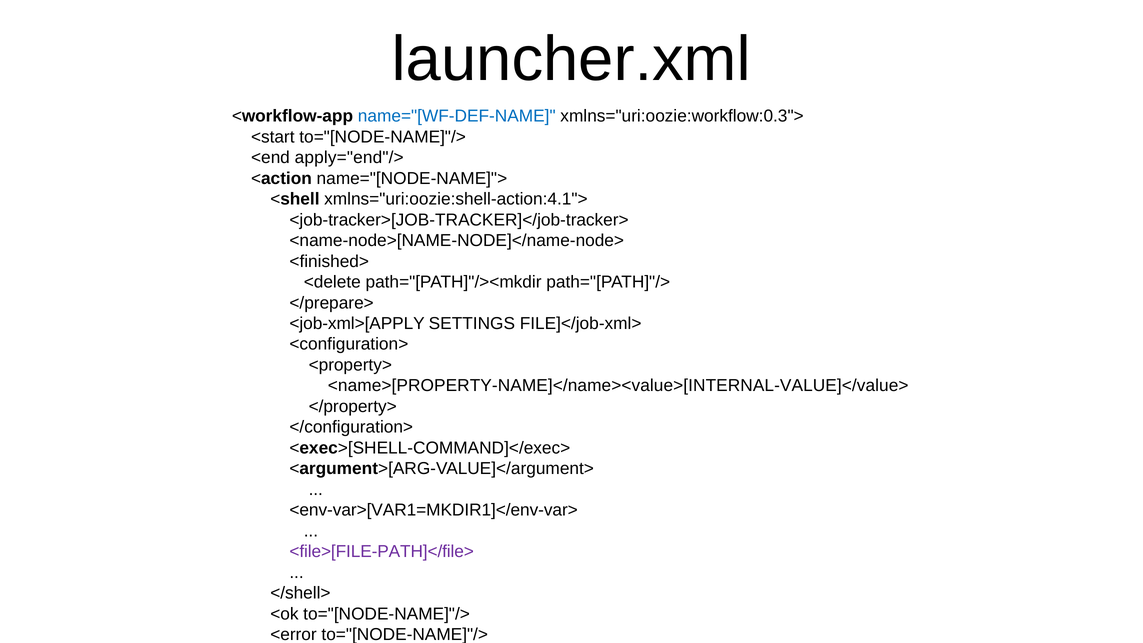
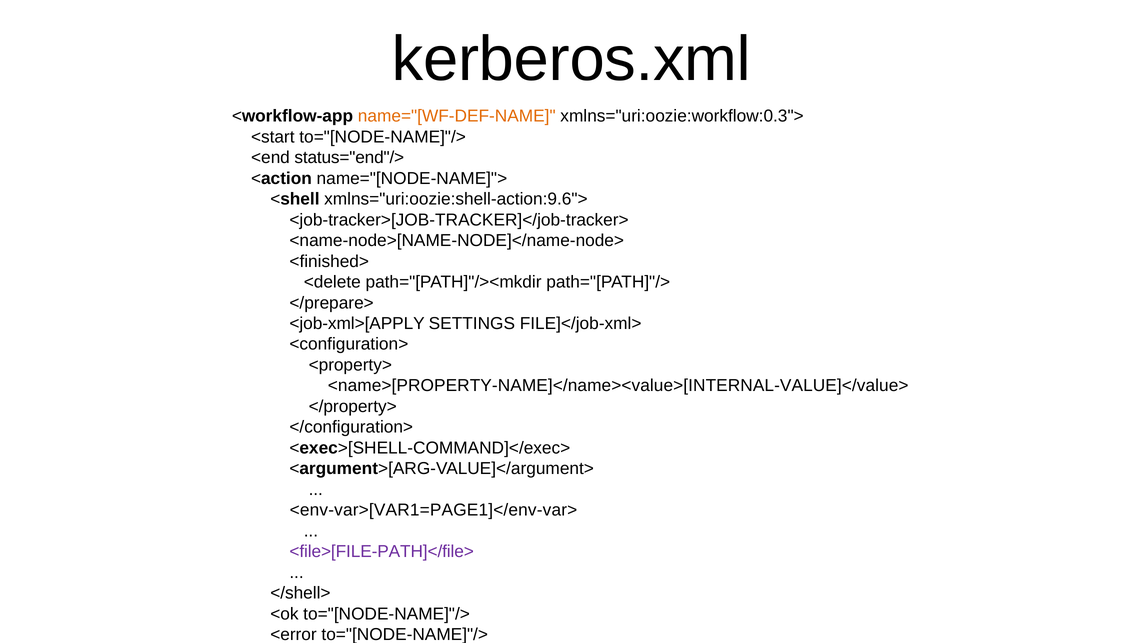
launcher.xml: launcher.xml -> kerberos.xml (571, 59)
name="[WF-DEF-NAME colour: blue -> orange (457, 116)
apply="end"/>: apply="end"/> -> status="end"/> (349, 158)
xmlns="uri:oozie:shell-action:4.1">: xmlns="uri:oozie:shell-action:4.1"> -> xmlns="uri:oozie:shell-action:9.6"> (456, 199)
<env-var>[VAR1=MKDIR1]</env-var>: <env-var>[VAR1=MKDIR1]</env-var> -> <env-var>[VAR1=PAGE1]</env-var> (434, 510)
